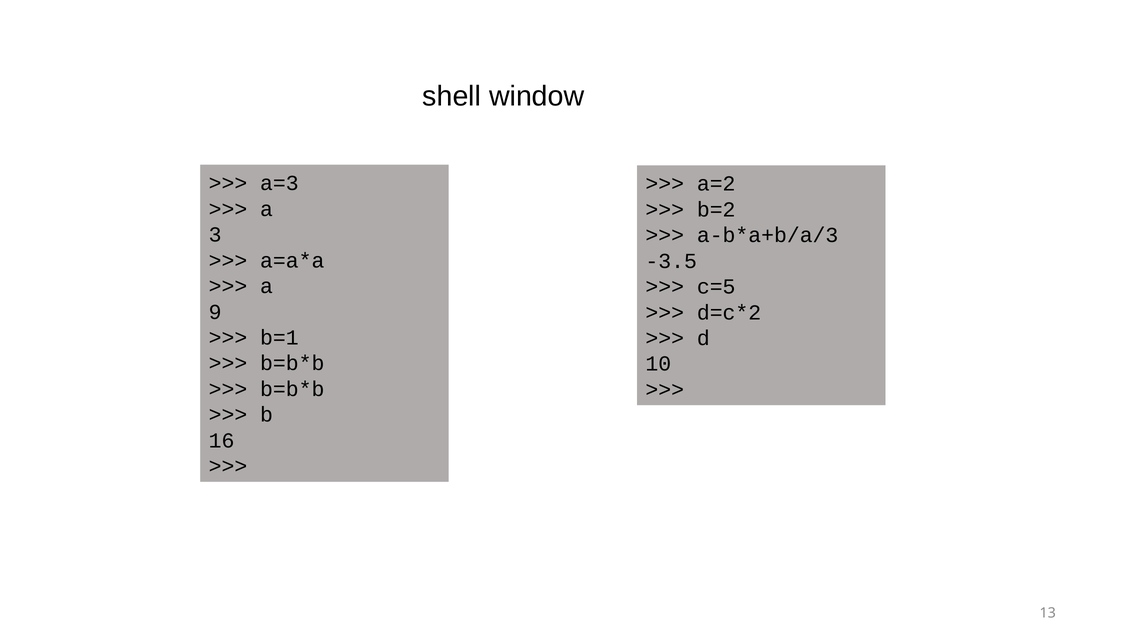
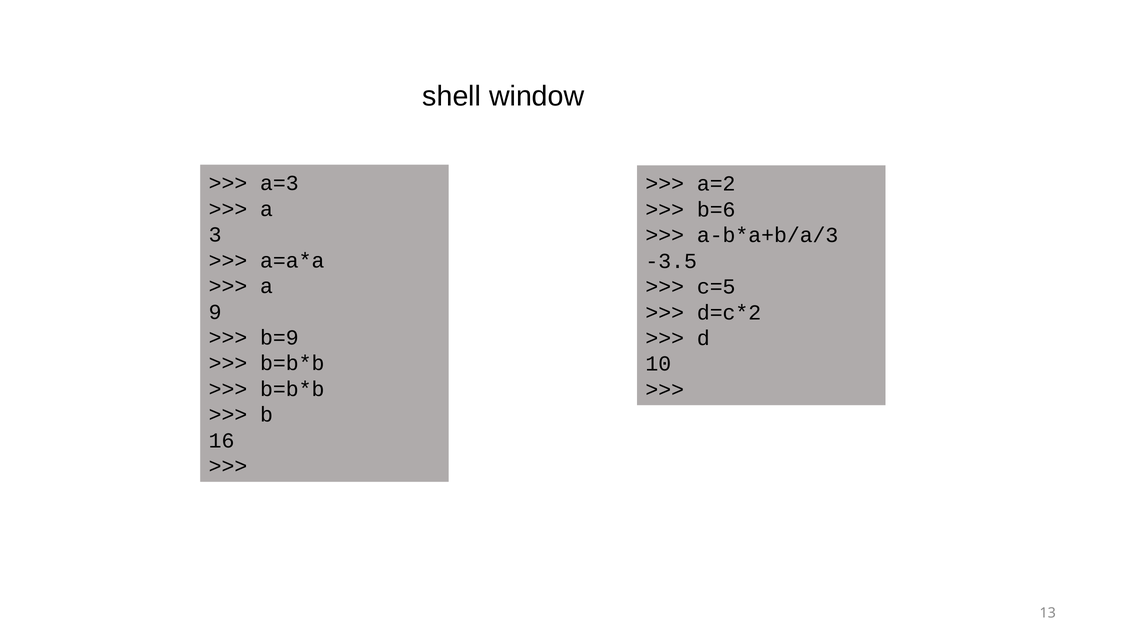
b=2: b=2 -> b=6 (716, 210)
b=1: b=1 -> b=9 (279, 338)
